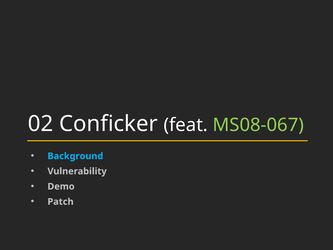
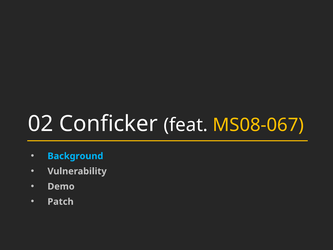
MS08-067 colour: light green -> yellow (258, 125)
